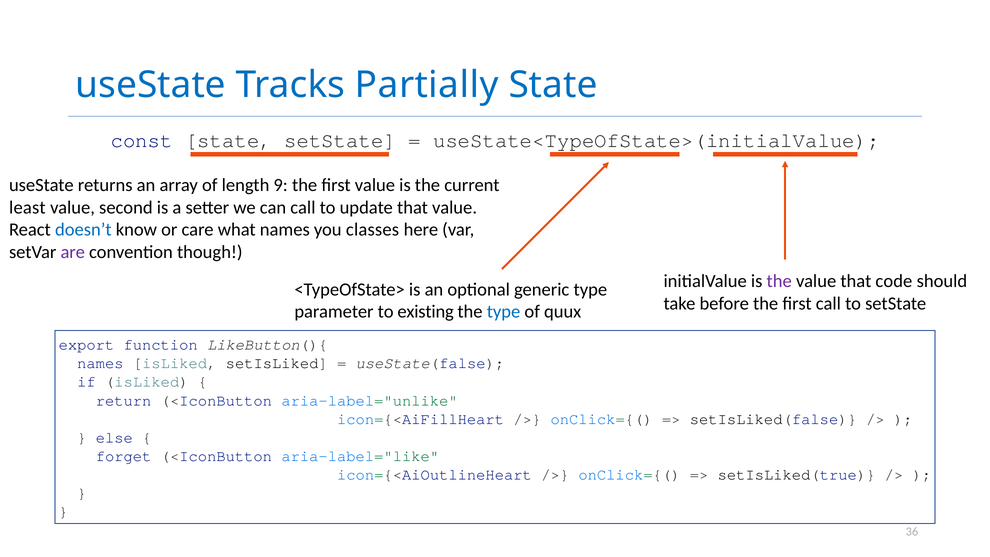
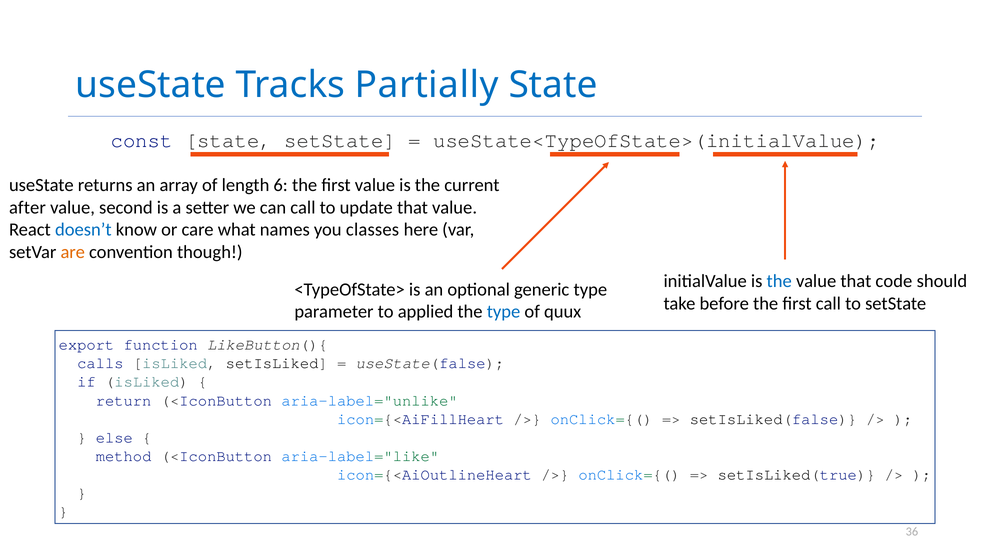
9: 9 -> 6 (281, 185)
least: least -> after (27, 207)
are colour: purple -> orange (73, 252)
the colour: purple -> blue (779, 281)
existing: existing -> applied (426, 312)
names: names -> calls (100, 363)
forget: forget -> method (124, 456)
